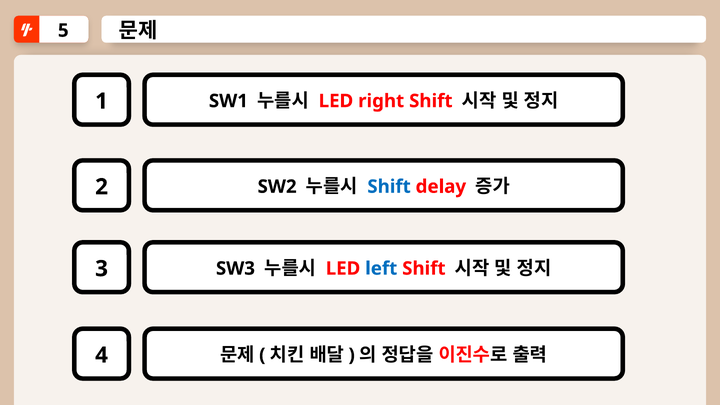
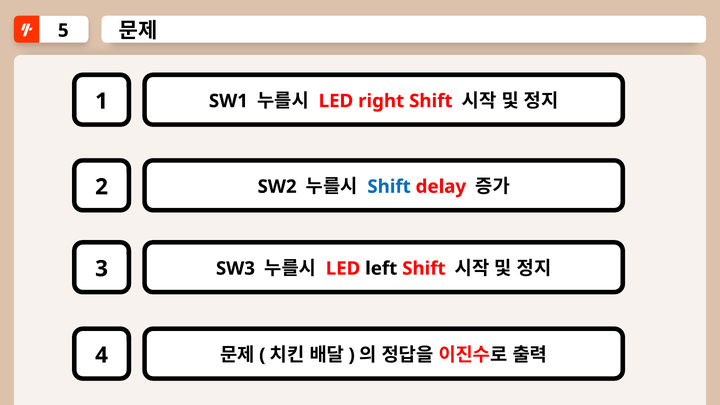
left colour: blue -> black (381, 269)
